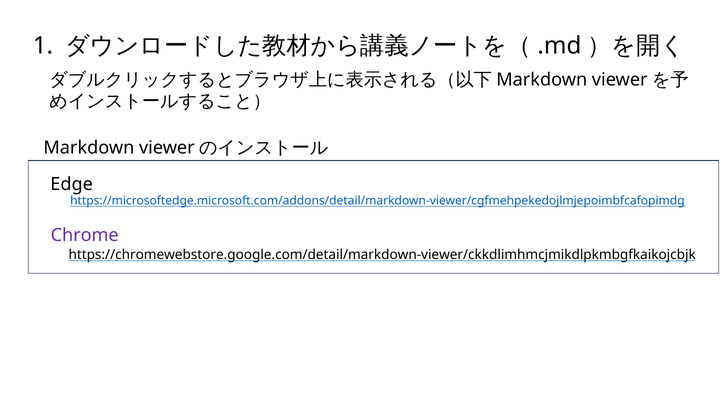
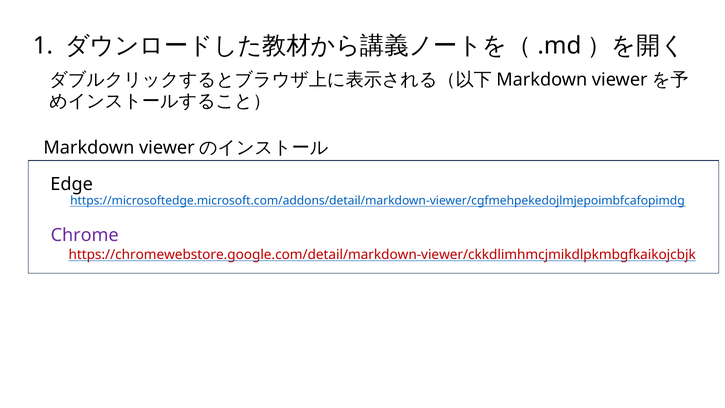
https://chromewebstore.google.com/detail/markdown-viewer/ckkdlimhmcjmikdlpkmbgfkaikojcbjk colour: black -> red (382, 255)
